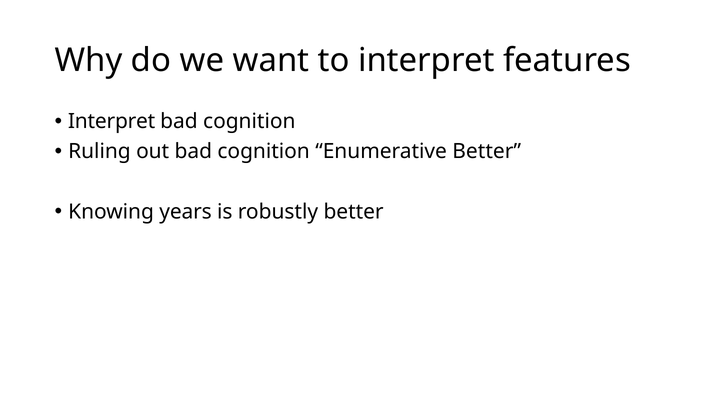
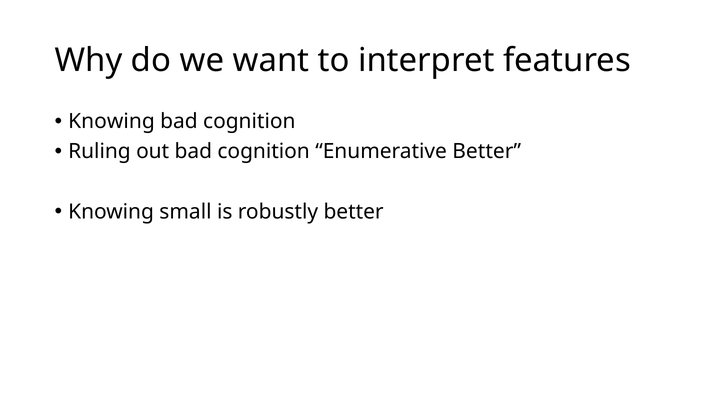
Interpret: Interpret -> Knowing (112, 121)
years: years -> small (185, 212)
